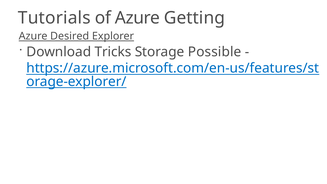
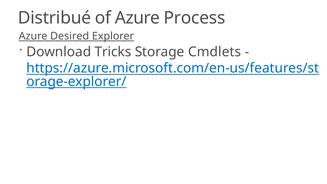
Tutorials: Tutorials -> Distribué (54, 18)
Getting: Getting -> Process (195, 18)
Possible: Possible -> Cmdlets (215, 52)
